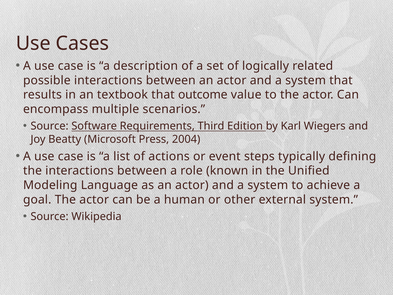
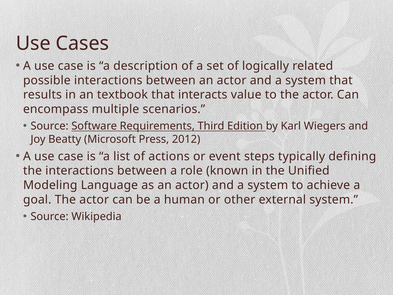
outcome: outcome -> interacts (203, 95)
2004: 2004 -> 2012 (186, 139)
